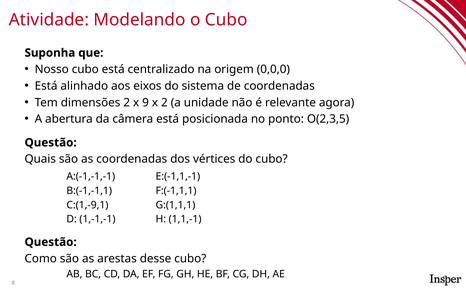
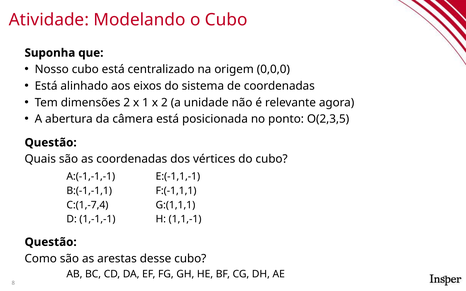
9: 9 -> 1 (146, 103)
C:(1,-9,1: C:(1,-9,1 -> C:(1,-7,4 (87, 205)
